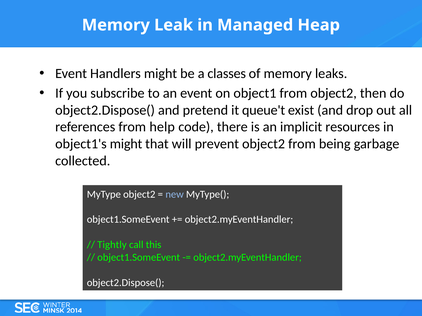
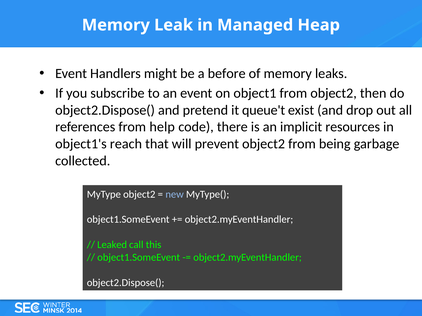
classes: classes -> before (227, 74)
object1's might: might -> reach (126, 144)
Tightly: Tightly -> Leaked (112, 245)
